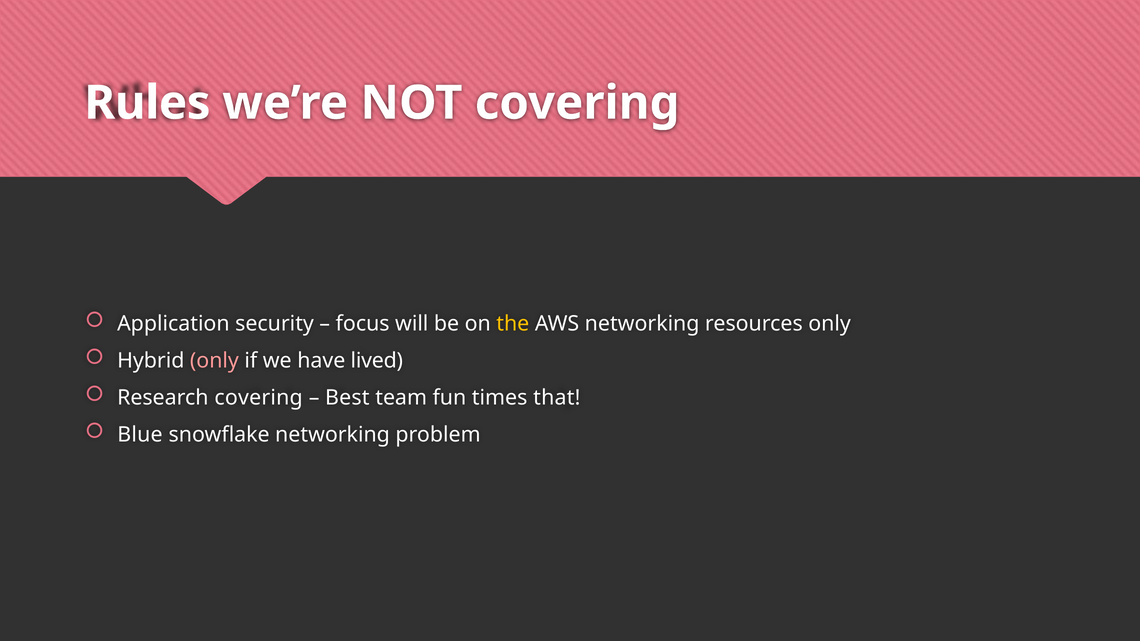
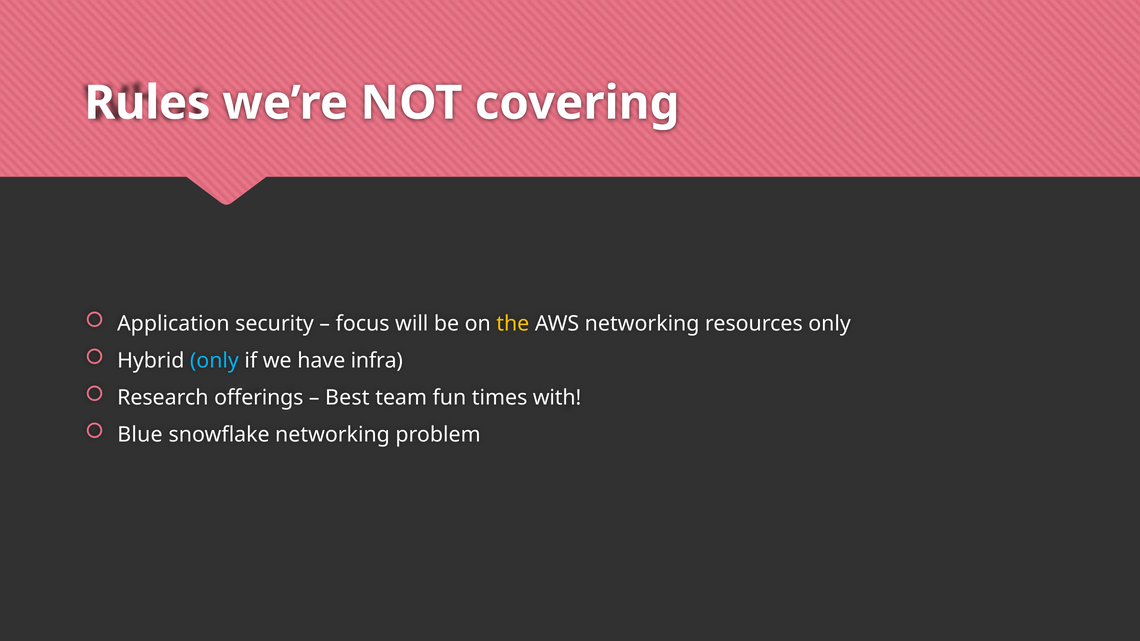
only colour: pink -> light blue (214, 361)
lived: lived -> infra (377, 361)
Research covering: covering -> offerings (259, 398)
that: that -> with (557, 398)
